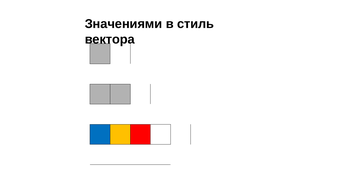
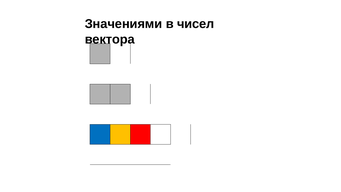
стиль: стиль -> чисел (196, 24)
